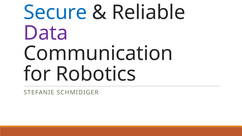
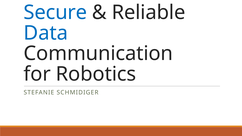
Data colour: purple -> blue (46, 33)
